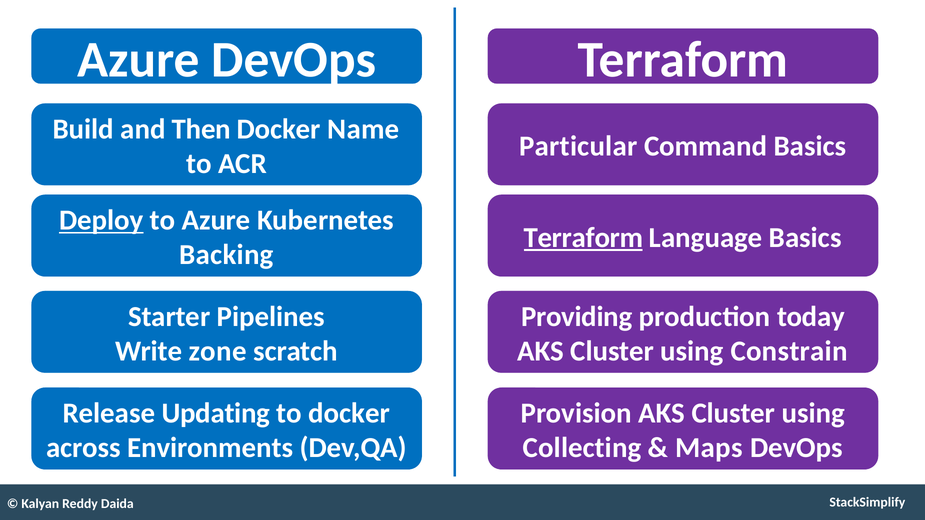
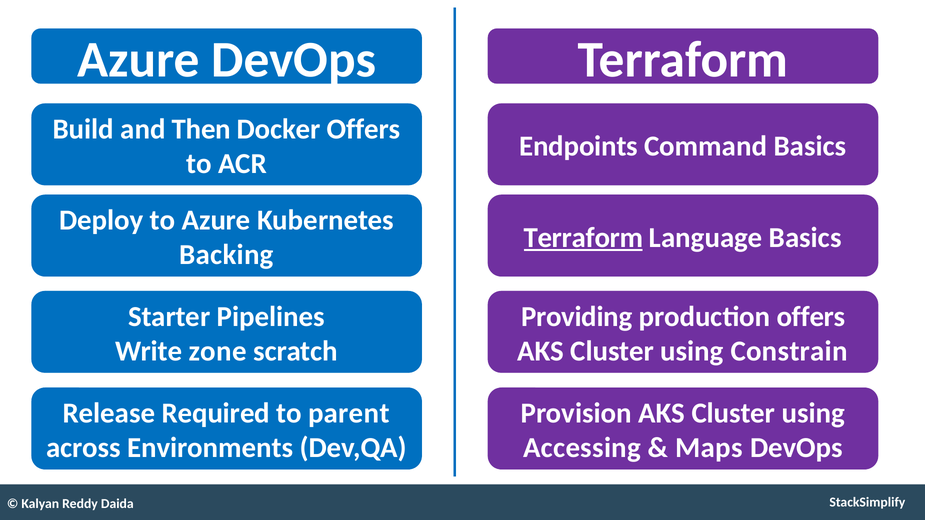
Docker Name: Name -> Offers (364, 129)
Particular: Particular -> Endpoints (579, 146)
Deploy underline: present -> none (101, 220)
production today: today -> offers (811, 317)
Updating: Updating -> Required (216, 413)
to docker: docker -> parent (349, 413)
Collecting: Collecting -> Accessing (582, 448)
